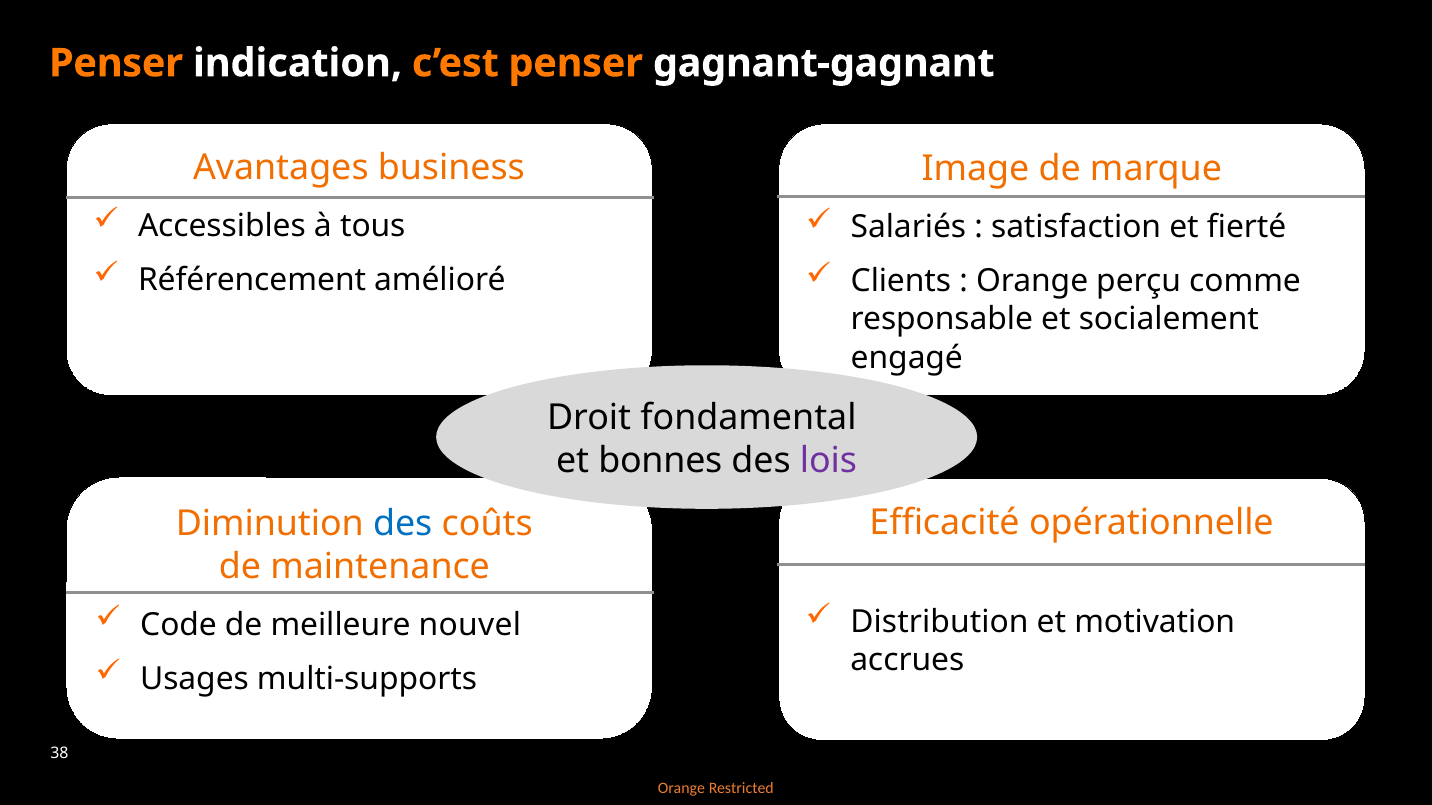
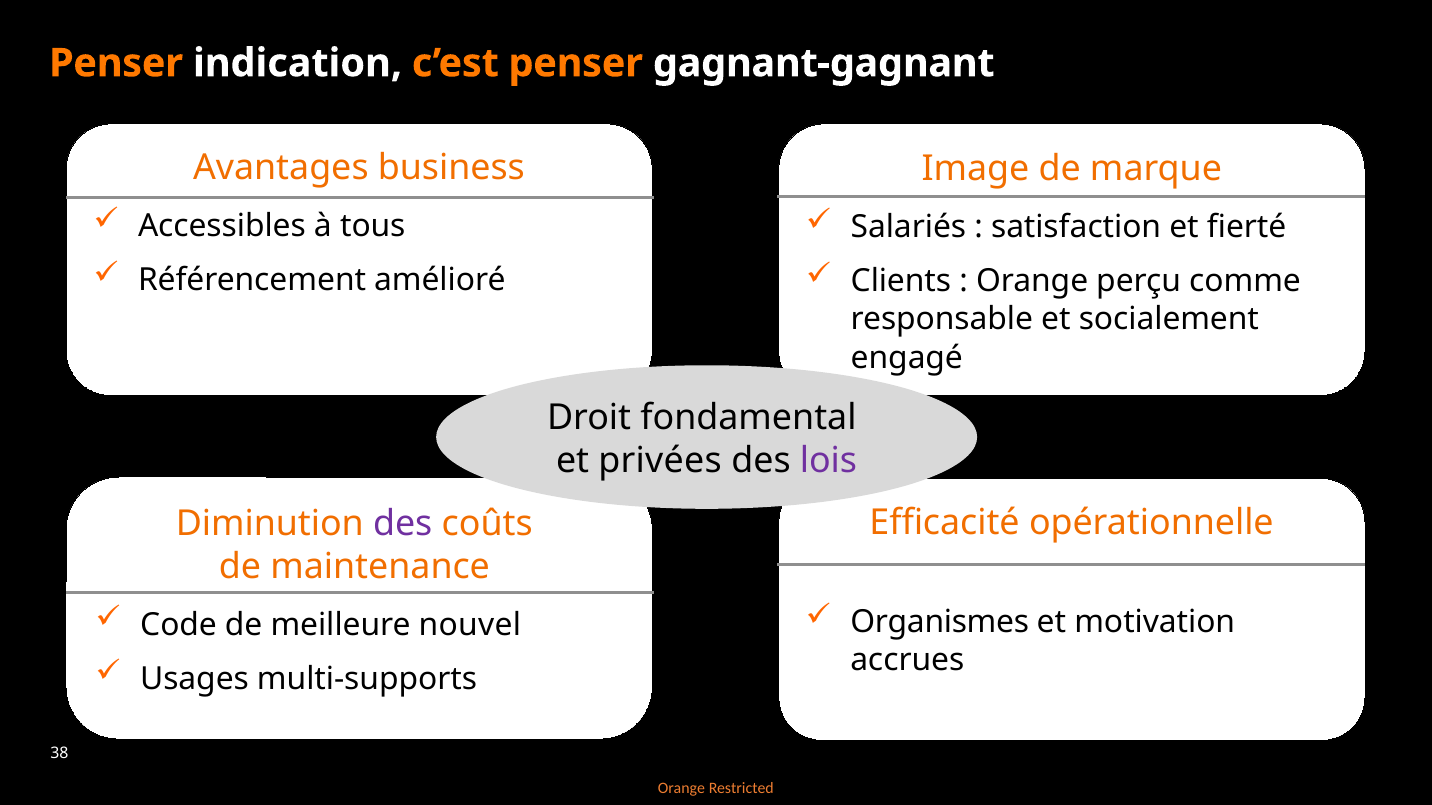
bonnes: bonnes -> privées (660, 461)
des colour: blue -> purple (403, 524)
Distribution: Distribution -> Organismes (940, 622)
